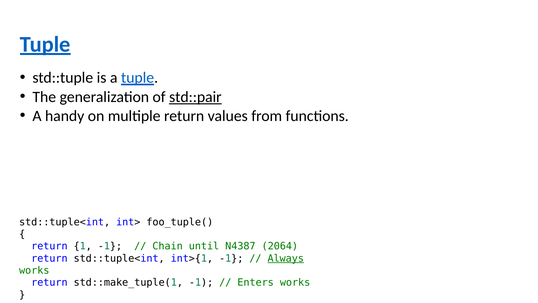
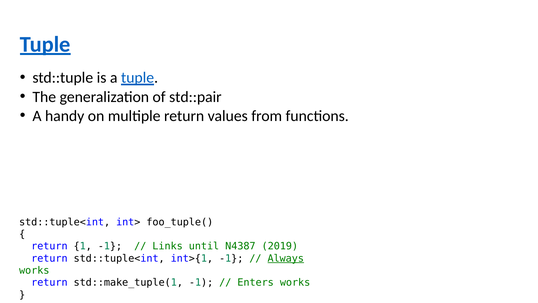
std::pair underline: present -> none (195, 97)
Chain: Chain -> Links (168, 246)
2064: 2064 -> 2019 (280, 246)
